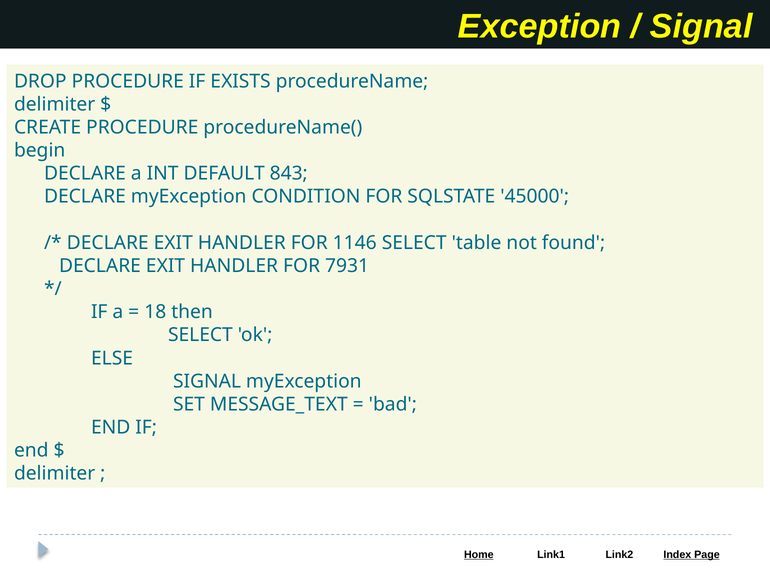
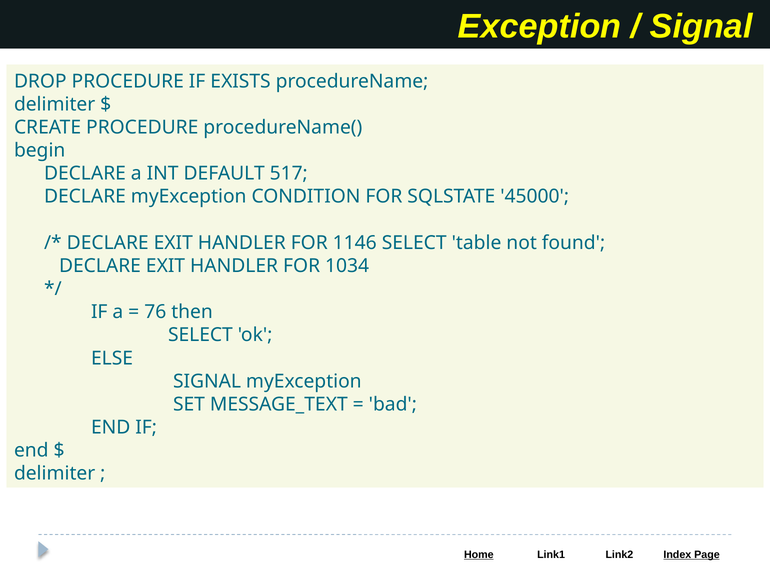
843: 843 -> 517 (289, 174)
7931: 7931 -> 1034 (347, 266)
18: 18 -> 76 (155, 312)
